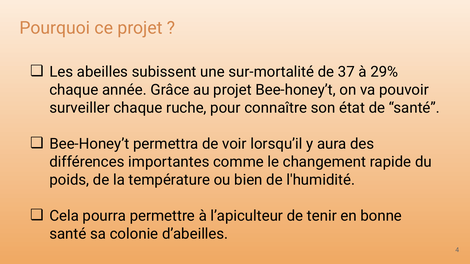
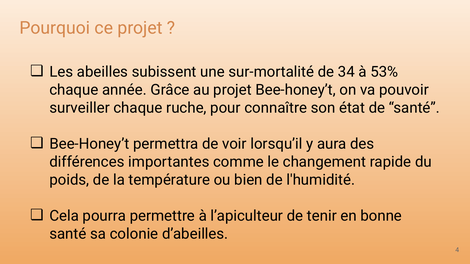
37: 37 -> 34 (346, 72)
29%: 29% -> 53% (384, 72)
